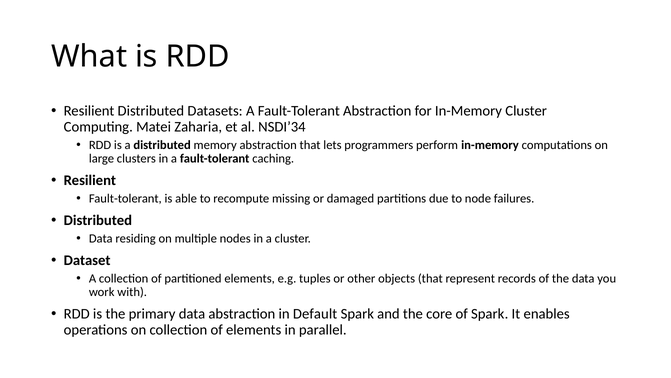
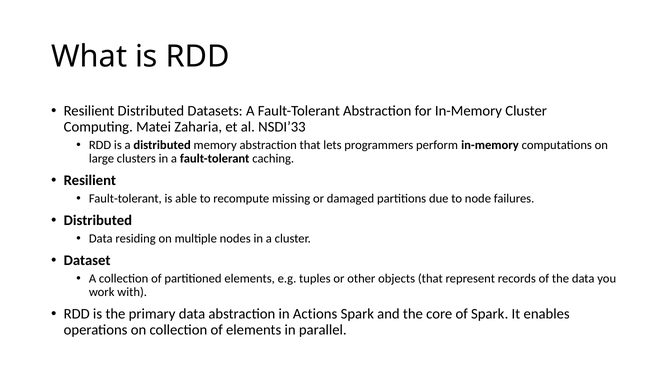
NSDI’34: NSDI’34 -> NSDI’33 (282, 127)
Default: Default -> Actions (315, 314)
